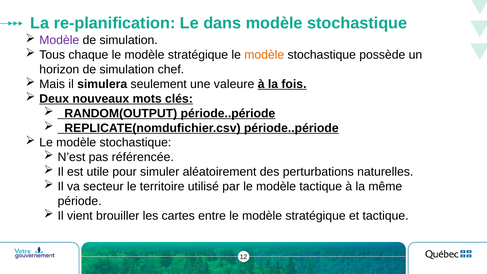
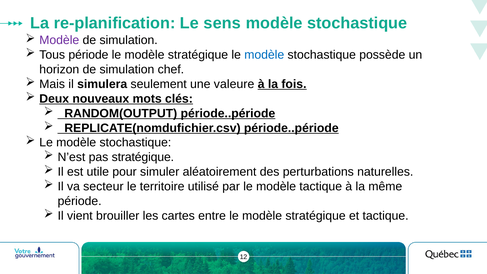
dans: dans -> sens (222, 23)
Tous chaque: chaque -> période (88, 55)
modèle colour: orange -> blue (264, 55)
pas référencée: référencée -> stratégique (143, 157)
